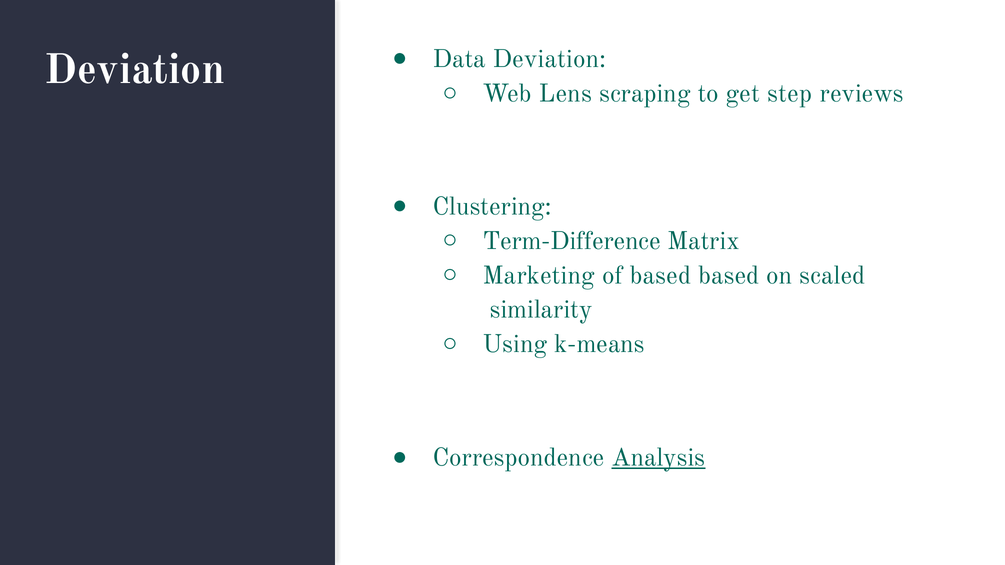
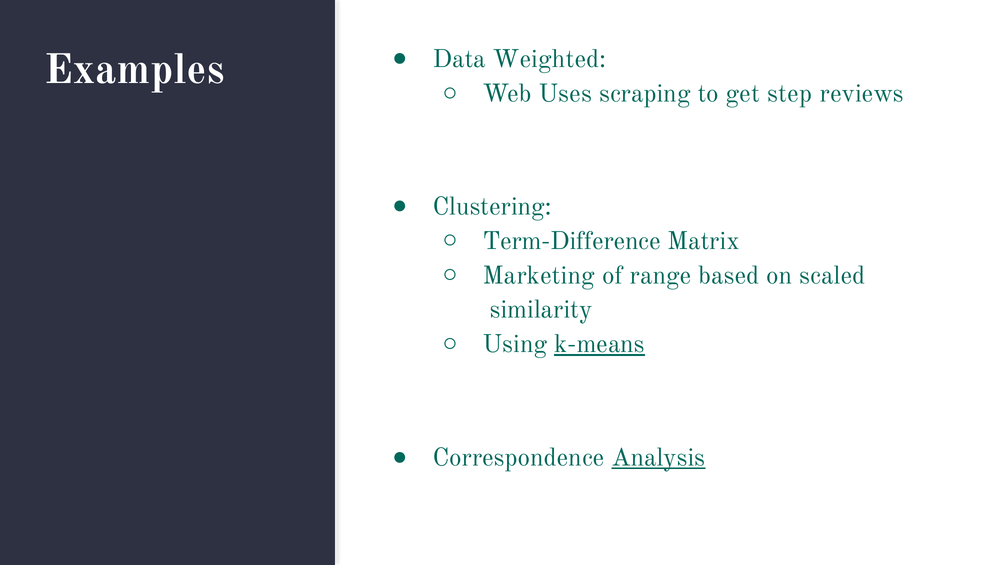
Deviation: Deviation -> Examples (134, 70)
Data Deviation: Deviation -> Weighted (550, 59)
Lens: Lens -> Uses (565, 94)
of based: based -> range (661, 276)
k-means underline: none -> present (600, 344)
